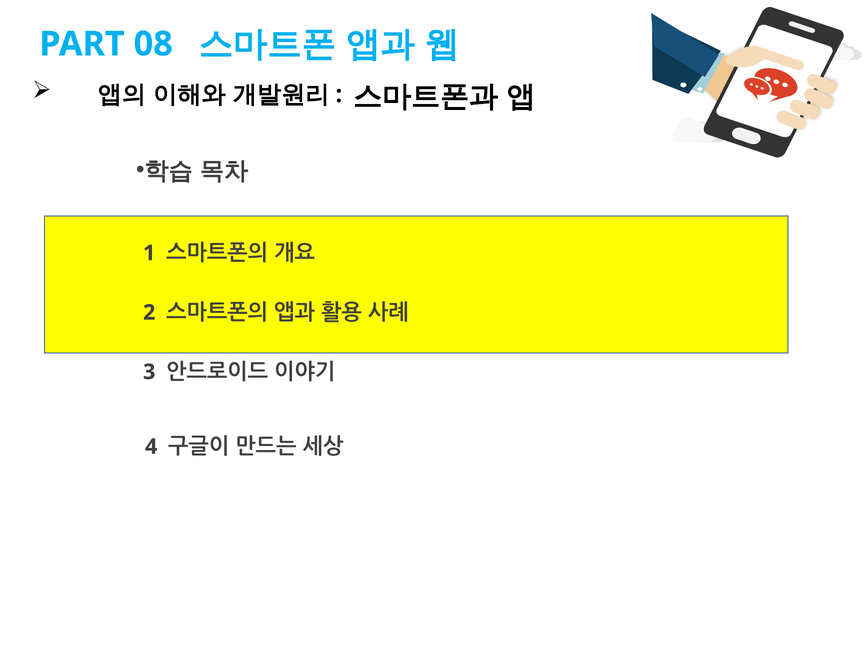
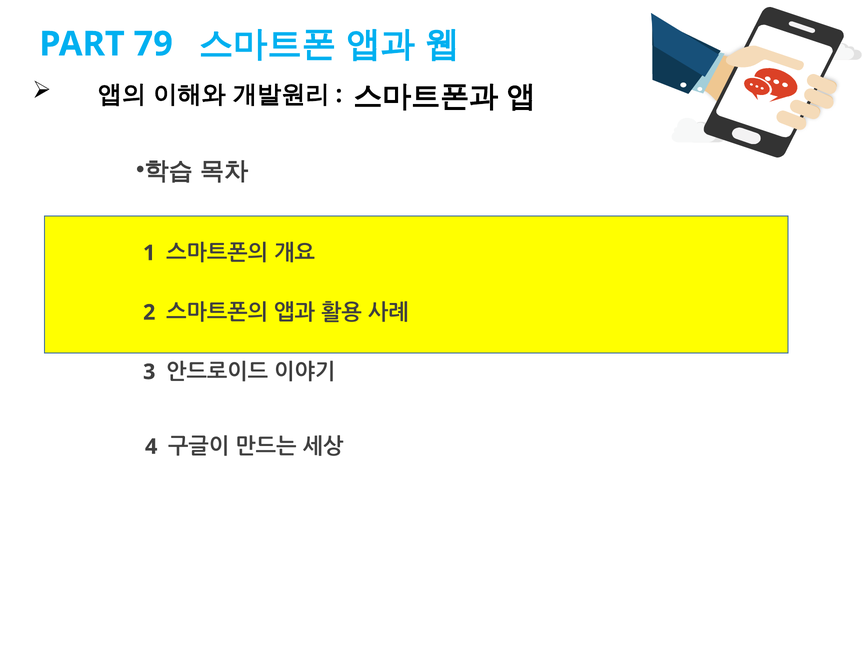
08: 08 -> 79 (153, 44)
